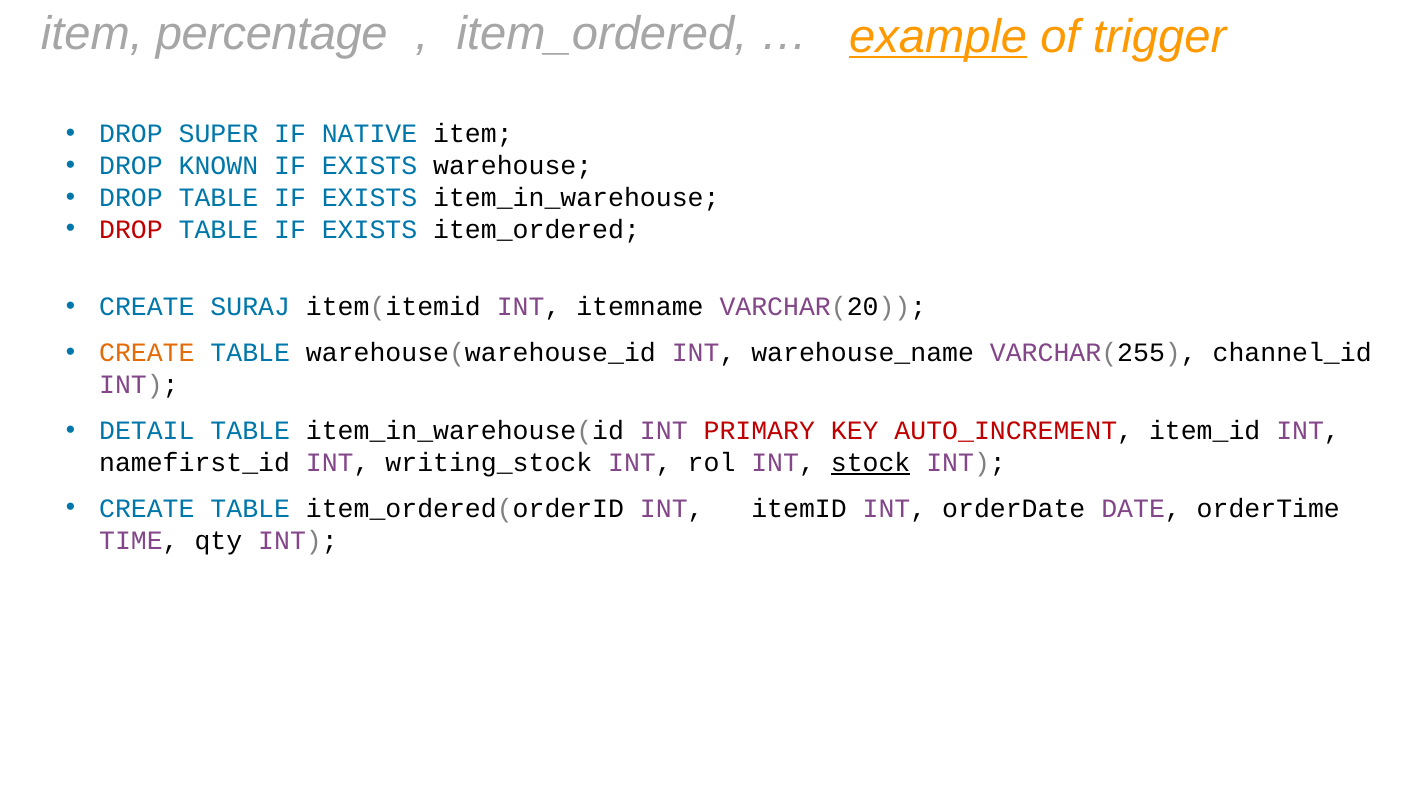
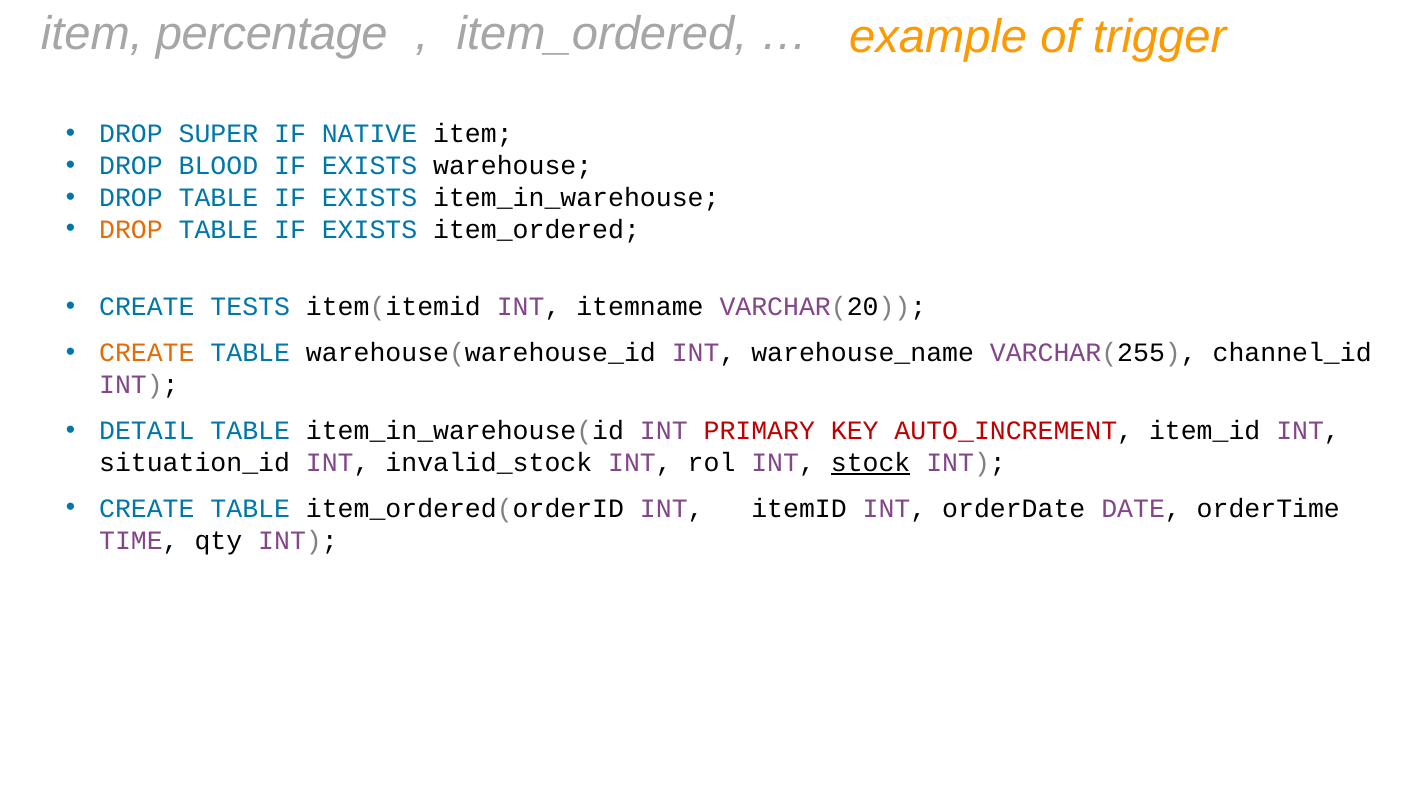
example underline: present -> none (938, 37)
KNOWN: KNOWN -> BLOOD (218, 166)
DROP colour: red -> orange (131, 230)
SURAJ: SURAJ -> TESTS (250, 307)
namefirst_id: namefirst_id -> situation_id (195, 463)
writing_stock: writing_stock -> invalid_stock (489, 463)
